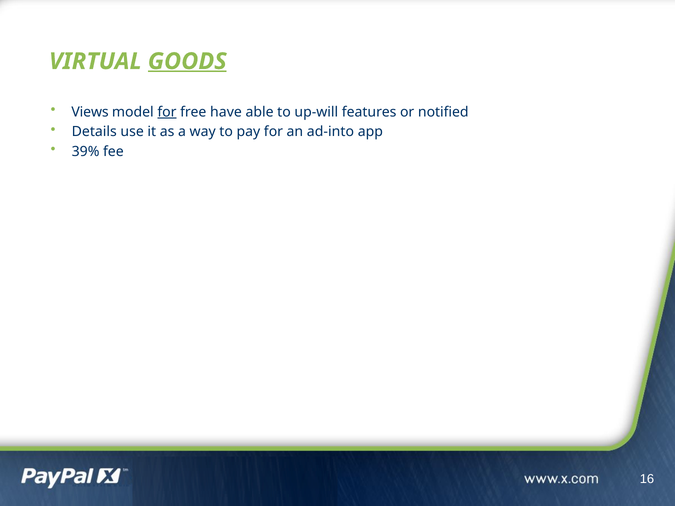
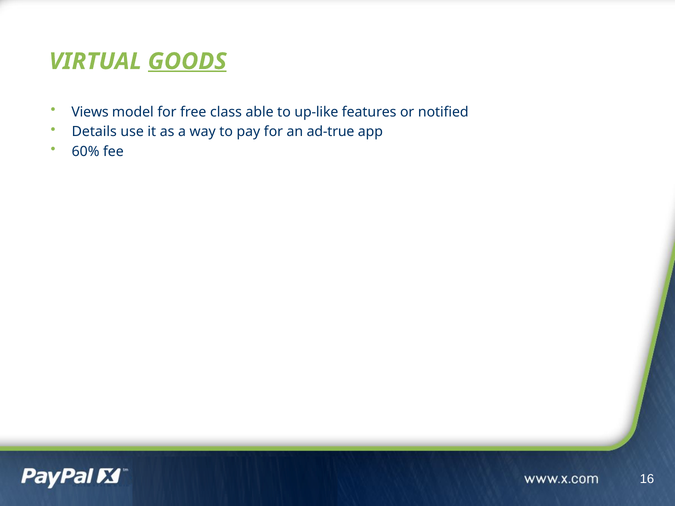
for underline: present -> none (167, 112)
have: have -> class (226, 112)
up-will: up-will -> up-like (316, 112)
ad-into: ad-into -> ad-true (331, 132)
39%: 39% -> 60% (86, 151)
